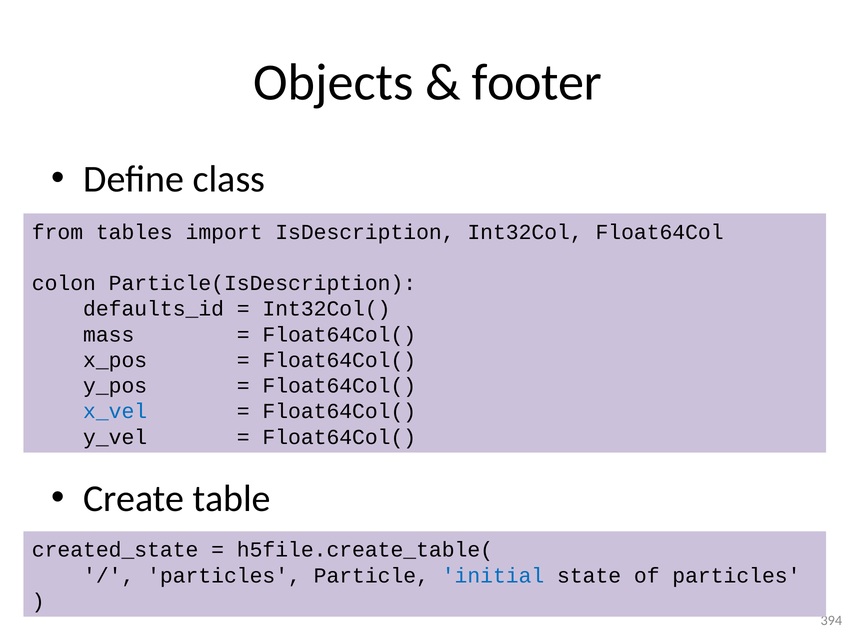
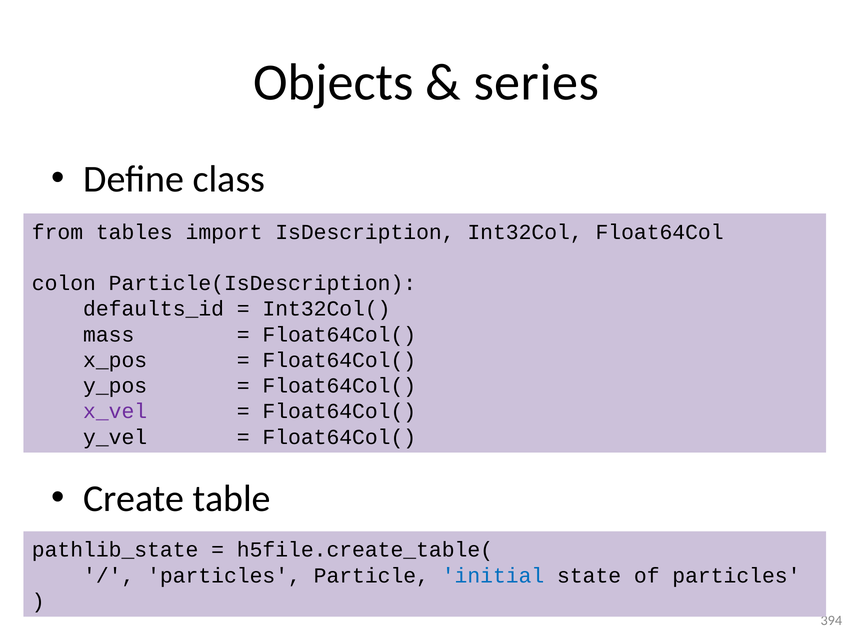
footer: footer -> series (536, 83)
x_vel colour: blue -> purple (115, 411)
created_state: created_state -> pathlib_state (115, 549)
